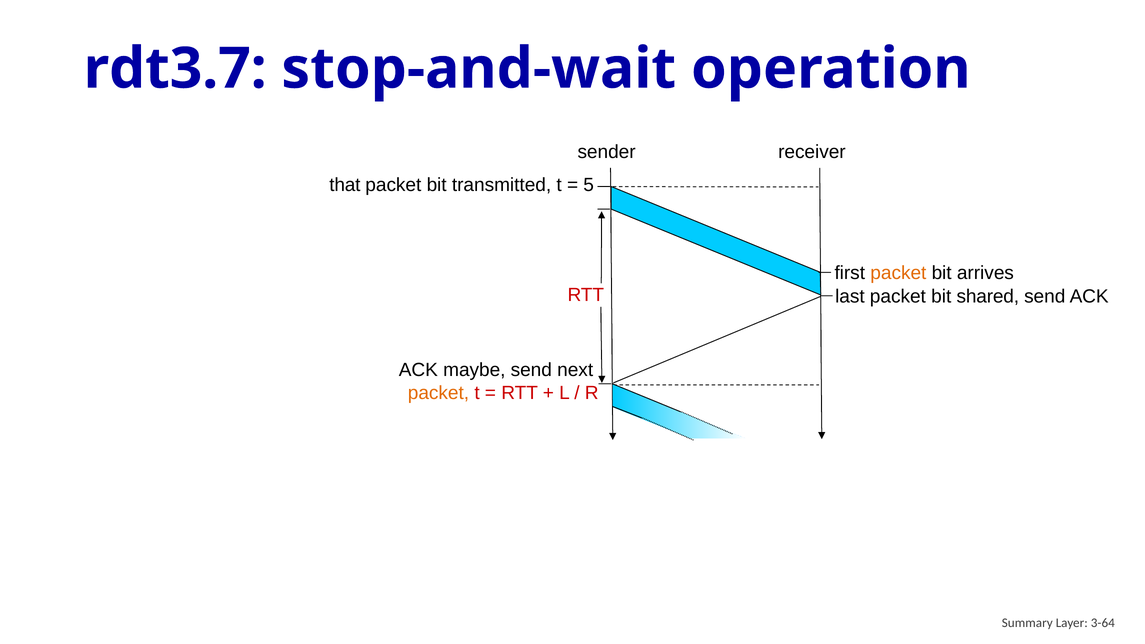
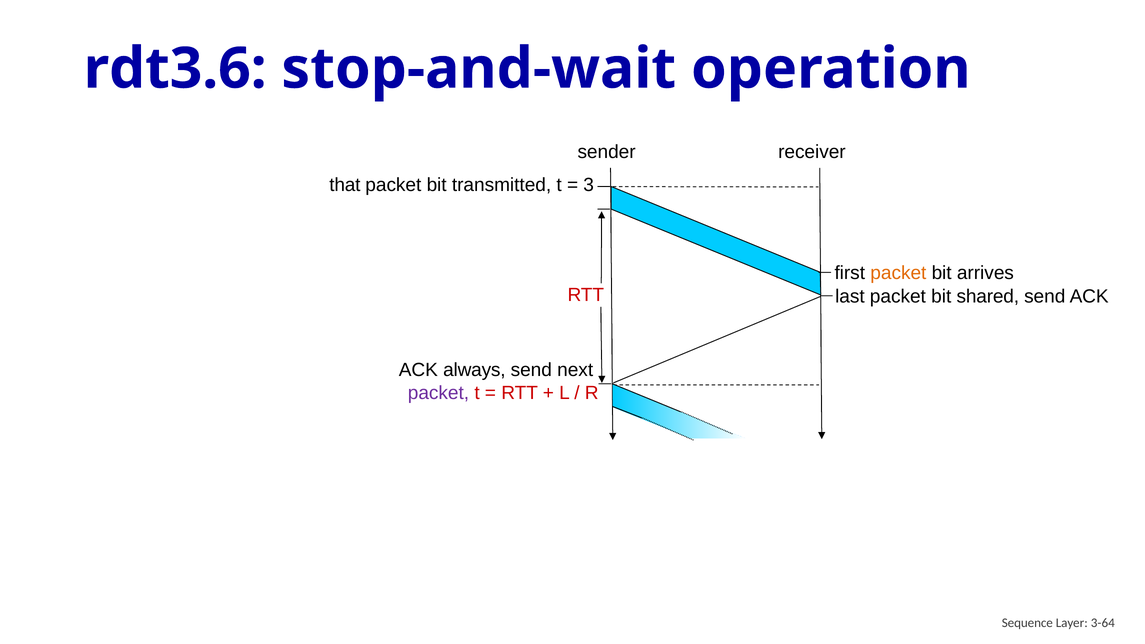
rdt3.7: rdt3.7 -> rdt3.6 (175, 69)
5: 5 -> 3 (589, 185)
maybe: maybe -> always (474, 370)
packet colour: orange -> purple (438, 393)
Summary: Summary -> Sequence (1027, 623)
